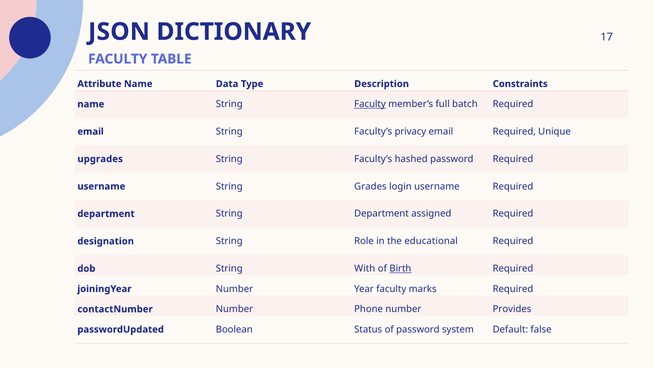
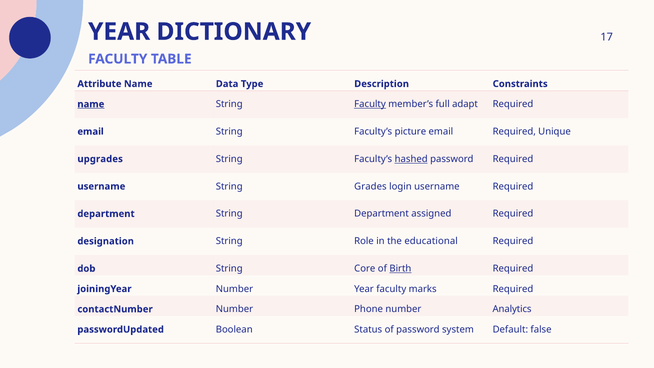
JSON: JSON -> YEAR (119, 32)
name underline: none -> present (91, 104)
batch: batch -> adapt (465, 104)
privacy: privacy -> picture (410, 132)
hashed underline: none -> present (411, 159)
With: With -> Core (365, 269)
Provides: Provides -> Analytics (512, 309)
